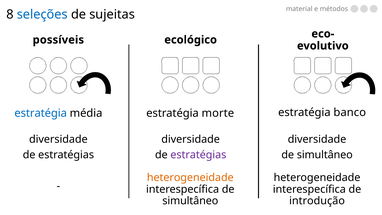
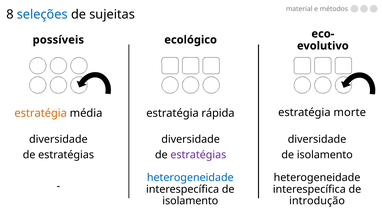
estratégia colour: blue -> orange (41, 113)
morte: morte -> rápida (218, 113)
banco: banco -> morte (350, 112)
simultâneo: simultâneo -> isolamento (325, 155)
heterogeneidade colour: orange -> blue (190, 178)
simultâneo: simultâneo -> isolamento (190, 201)
